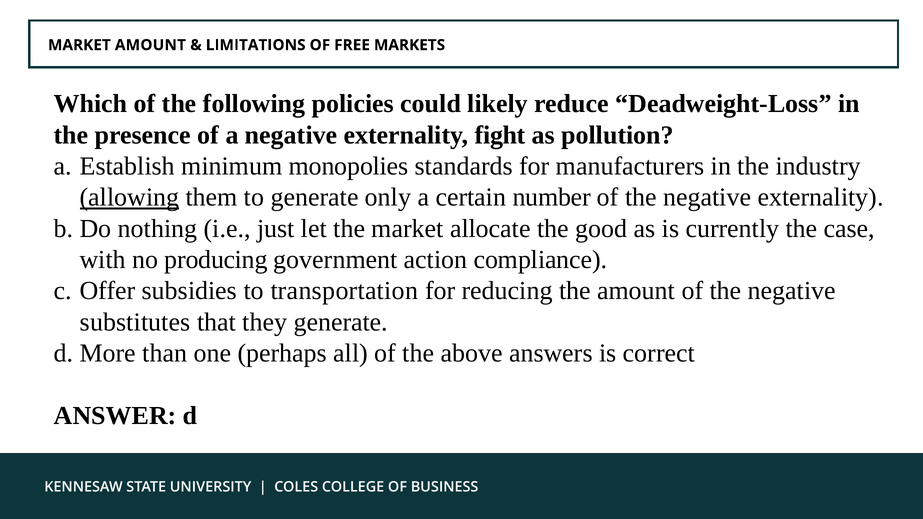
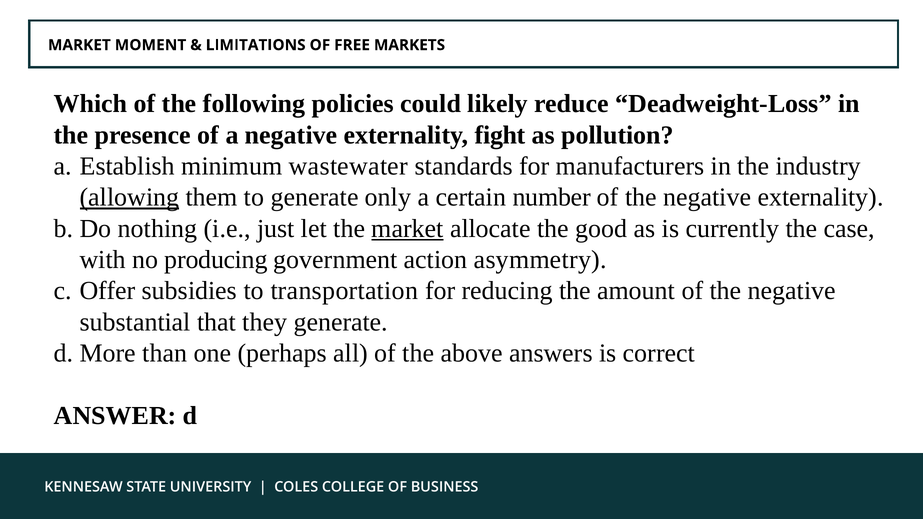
MARKET AMOUNT: AMOUNT -> MOMENT (150, 45)
monopolies: monopolies -> wastewater (348, 166)
market underline: none -> present (408, 229)
compliance: compliance -> asymmetry (540, 260)
substitutes: substitutes -> substantial (135, 322)
